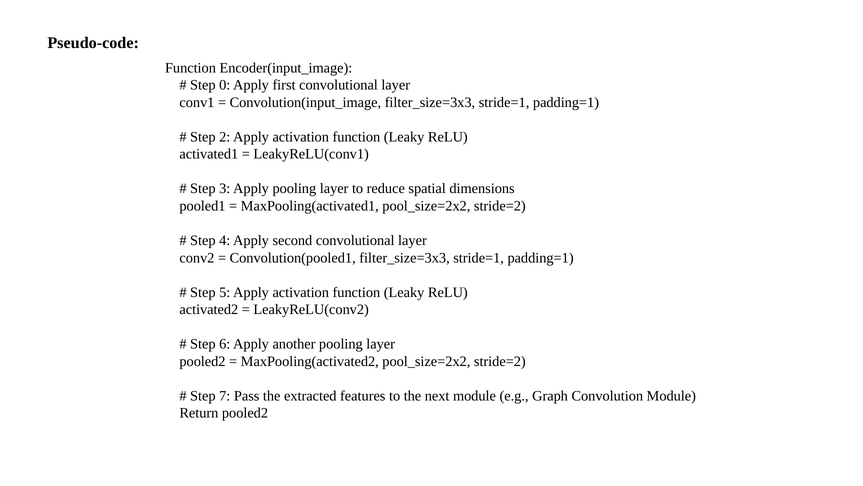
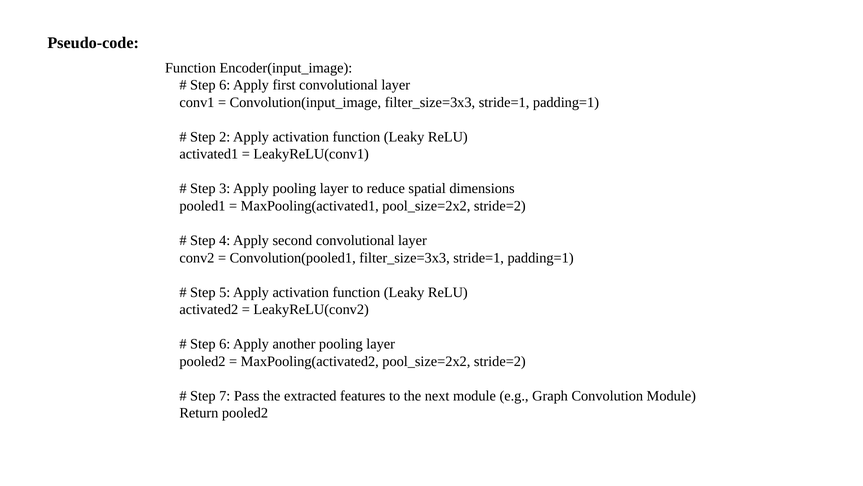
0: 0 -> 6 (225, 85)
